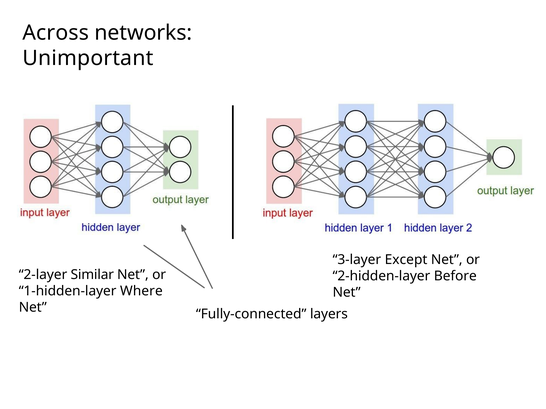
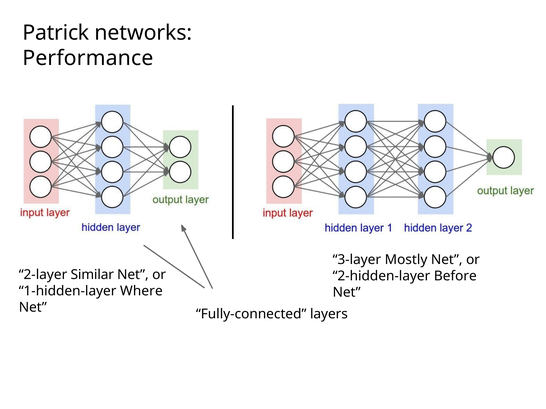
Across: Across -> Patrick (56, 33)
Unimportant: Unimportant -> Performance (88, 58)
Except: Except -> Mostly (406, 260)
